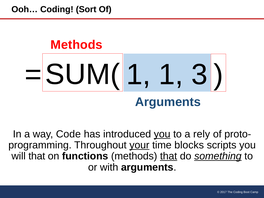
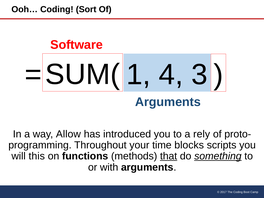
Methods: Methods -> Software (77, 45)
1 1: 1 -> 4 (171, 75)
Code: Code -> Allow (68, 134)
you underline: present -> none (162, 134)
your underline: present -> none (139, 145)
will that: that -> this (37, 156)
